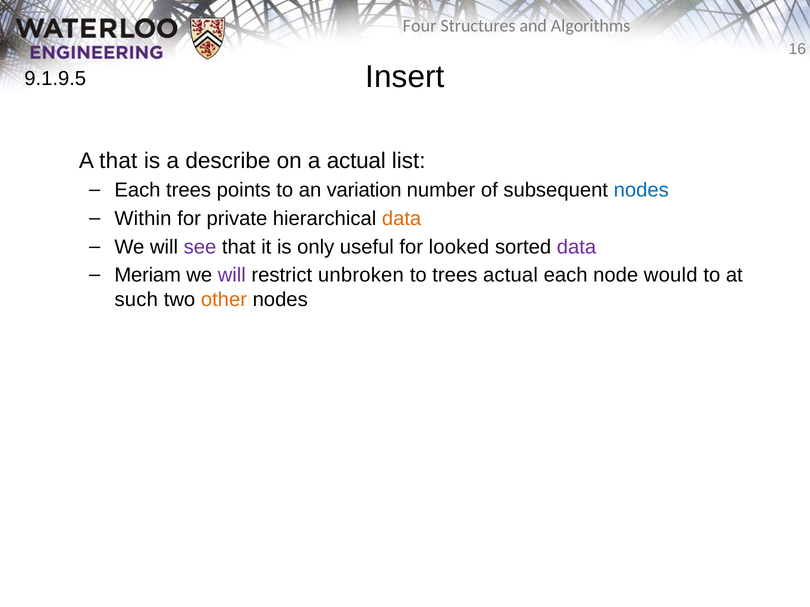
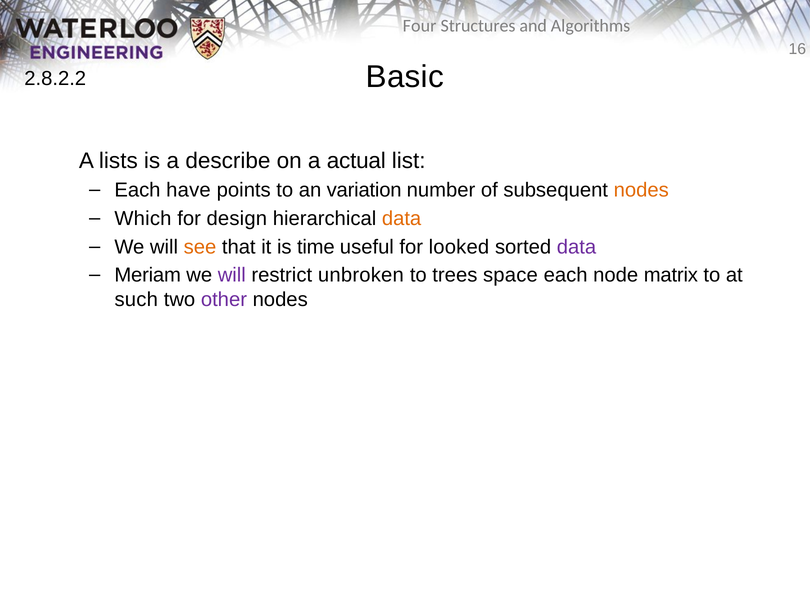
Insert: Insert -> Basic (405, 77)
9.1.9.5: 9.1.9.5 -> 2.8.2.2 (55, 79)
A that: that -> lists (118, 161)
Each trees: trees -> have (188, 190)
nodes colour: blue -> orange (641, 190)
Within: Within -> Which (143, 219)
private: private -> design (237, 219)
see colour: purple -> orange (200, 247)
only: only -> time (316, 247)
trees actual: actual -> space (510, 275)
would: would -> matrix (671, 275)
other colour: orange -> purple (224, 300)
